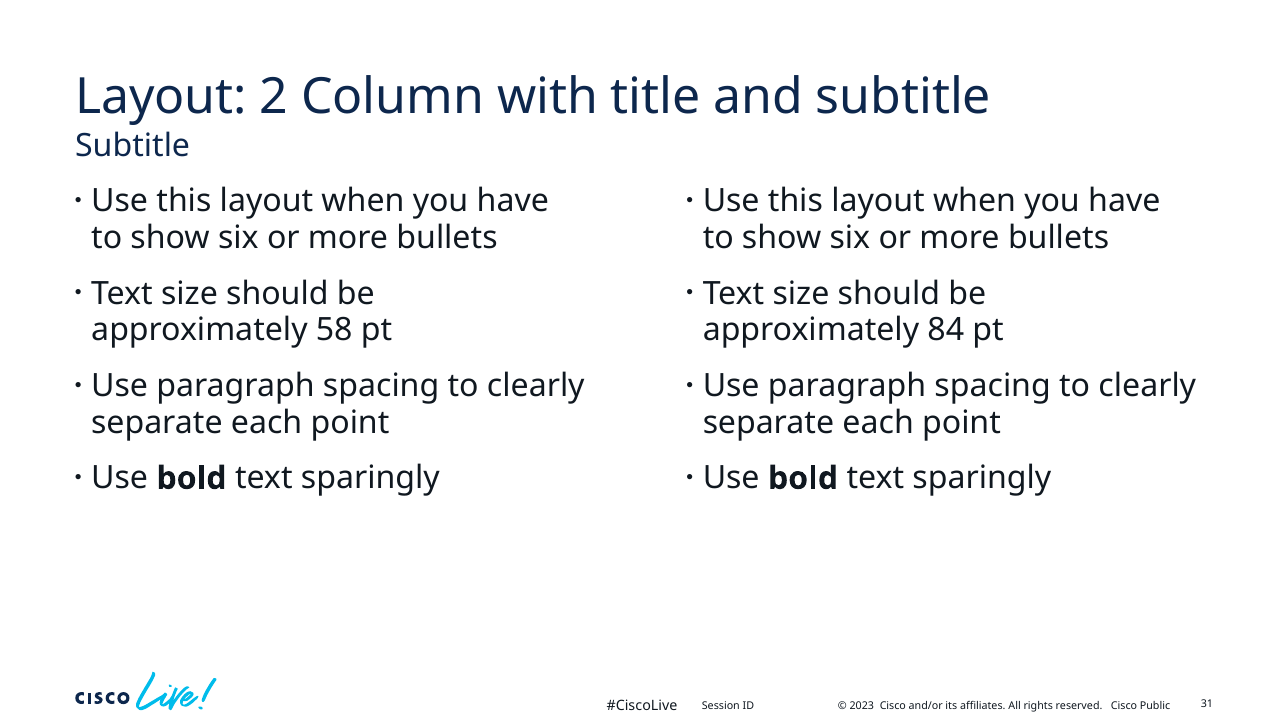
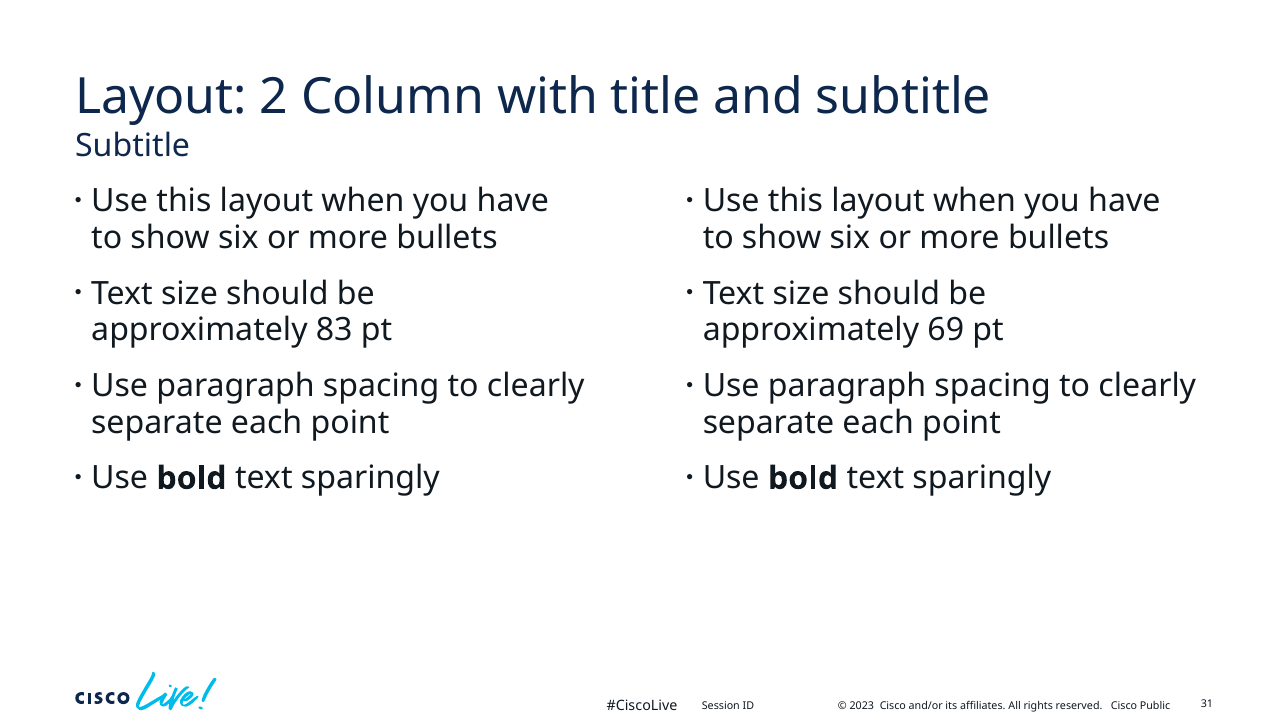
58: 58 -> 83 (334, 330)
84: 84 -> 69 (946, 330)
